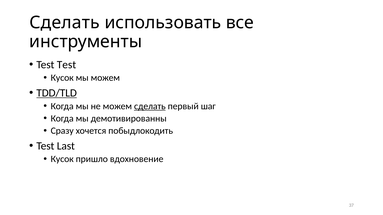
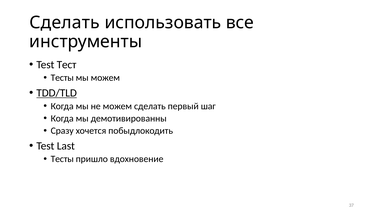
Test Test: Test -> Тест (67, 65)
Кусок: Кусок -> Тесты (62, 78)
сделать underline: present -> none (150, 106)
Кусок: Кусок -> Тесты (62, 159)
